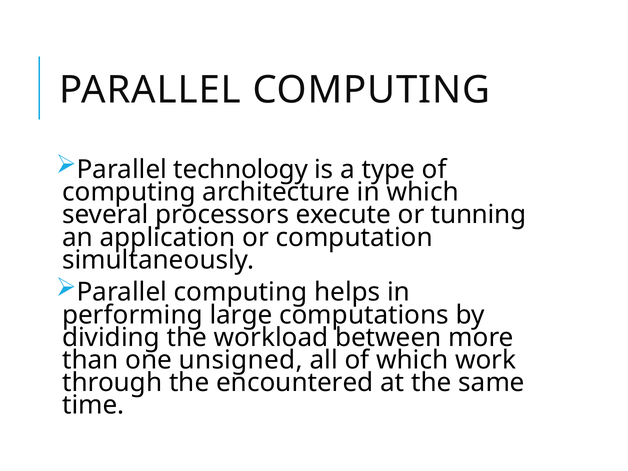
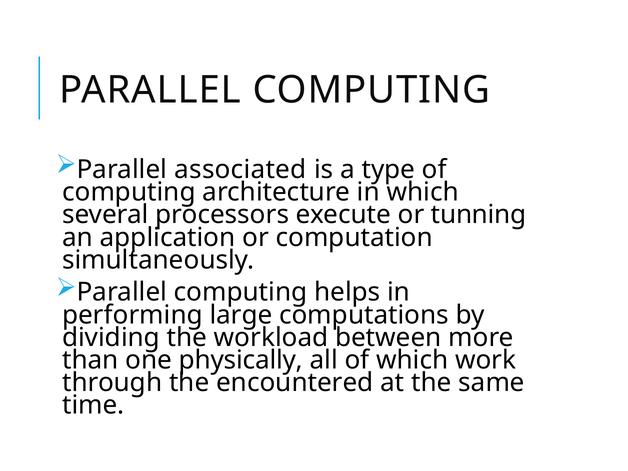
technology: technology -> associated (240, 170)
unsigned: unsigned -> physically (241, 360)
